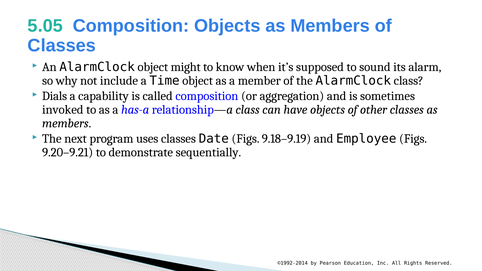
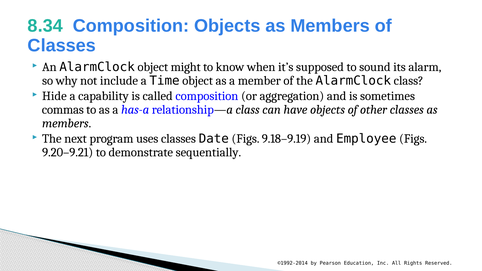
5.05: 5.05 -> 8.34 (45, 26)
Dials: Dials -> Hide (54, 96)
invoked: invoked -> commas (63, 110)
